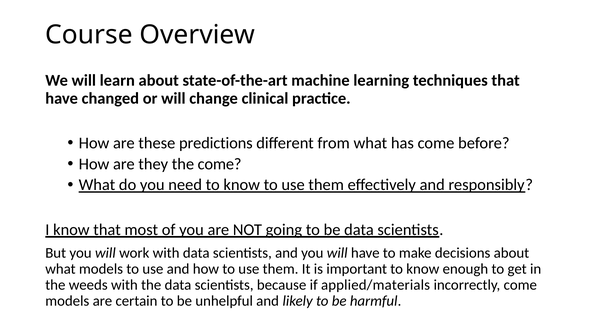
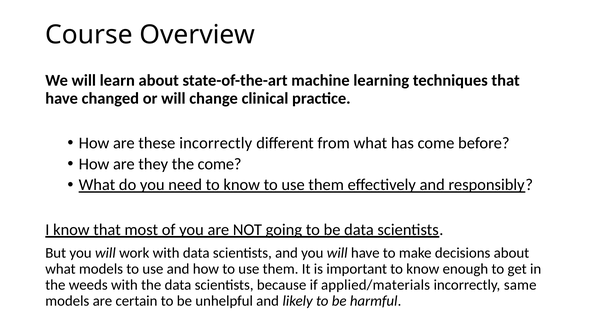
these predictions: predictions -> incorrectly (216, 143)
incorrectly come: come -> same (520, 285)
